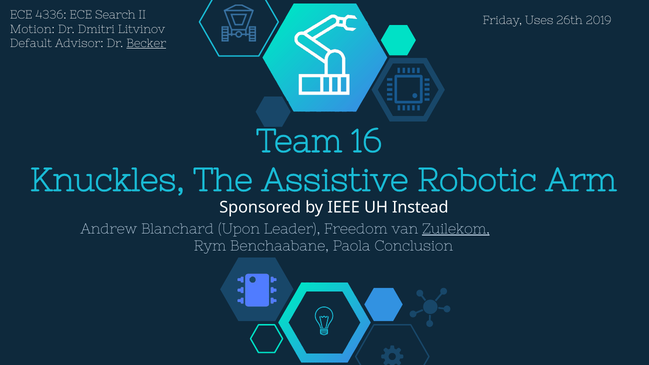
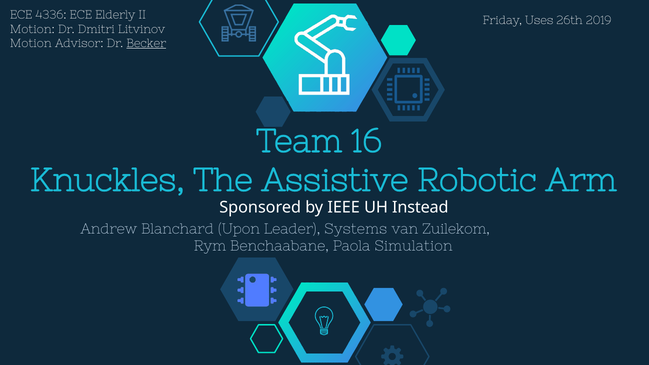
Search: Search -> Elderly (115, 15)
Default: Default -> Motion (31, 43)
Freedom: Freedom -> Systems (356, 229)
Zuilekom underline: present -> none (456, 229)
Conclusion: Conclusion -> Simulation (414, 246)
